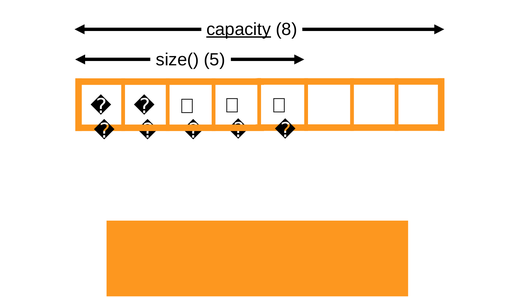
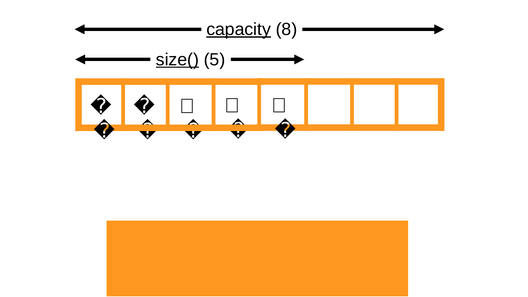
size( underline: none -> present (177, 60)
